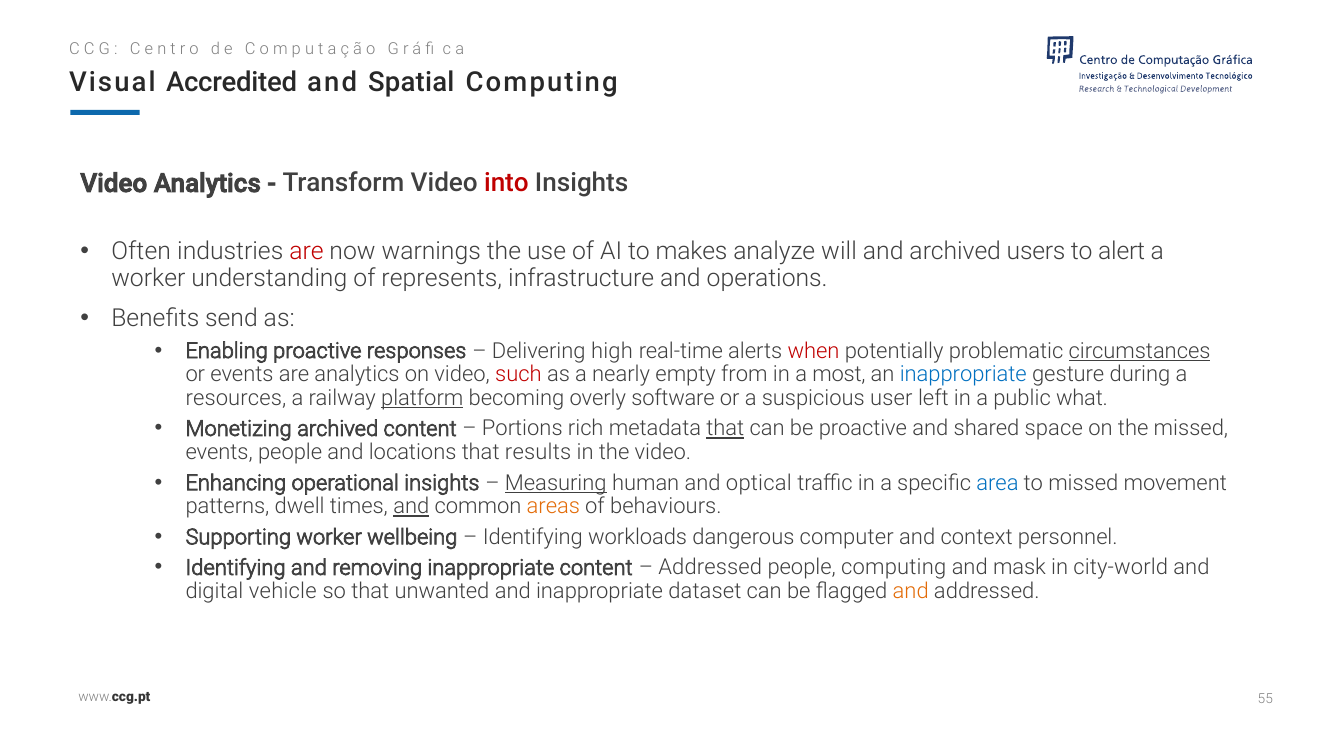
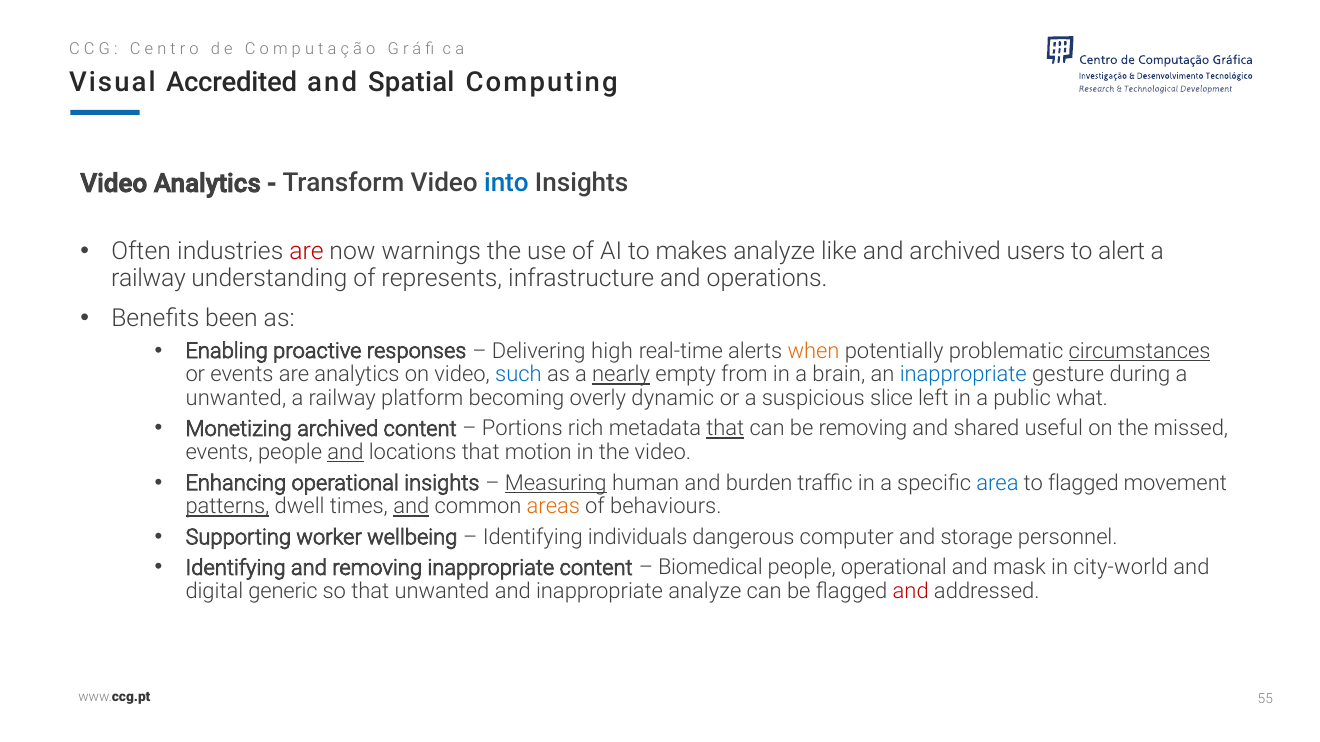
into colour: red -> blue (506, 183)
will: will -> like (839, 252)
worker: worker -> railway (148, 278)
send: send -> been (232, 319)
when colour: red -> orange (814, 351)
such colour: red -> blue (518, 375)
nearly underline: none -> present (621, 375)
most: most -> brain (839, 375)
resources: resources -> unwanted (236, 398)
platform underline: present -> none (422, 398)
software: software -> dynamic (673, 398)
user: user -> slice (892, 398)
be proactive: proactive -> removing (863, 429)
space: space -> useful (1054, 429)
and underline: none -> present (345, 453)
results: results -> motion (538, 453)
optical: optical -> burden (759, 483)
to missed: missed -> flagged (1083, 483)
patterns underline: none -> present (227, 507)
workloads: workloads -> individuals (638, 537)
context: context -> storage (977, 537)
Addressed: Addressed -> Biomedical (710, 568)
people computing: computing -> operational (894, 568)
vehicle: vehicle -> generic (283, 592)
inappropriate dataset: dataset -> analyze (705, 592)
and colour: orange -> red (911, 592)
